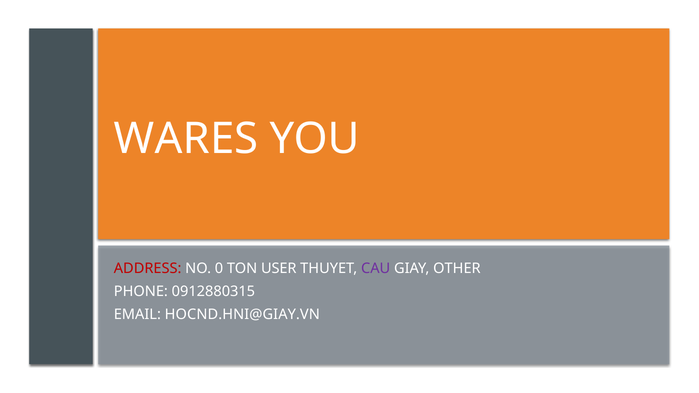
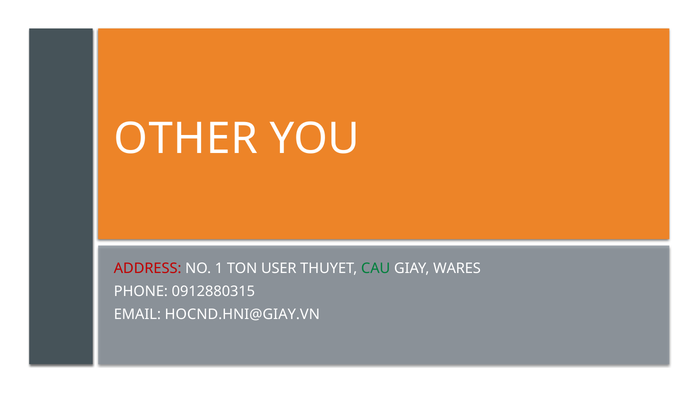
WARES: WARES -> OTHER (186, 139)
0: 0 -> 1 (219, 269)
CAU colour: purple -> green (376, 269)
OTHER: OTHER -> WARES (457, 269)
